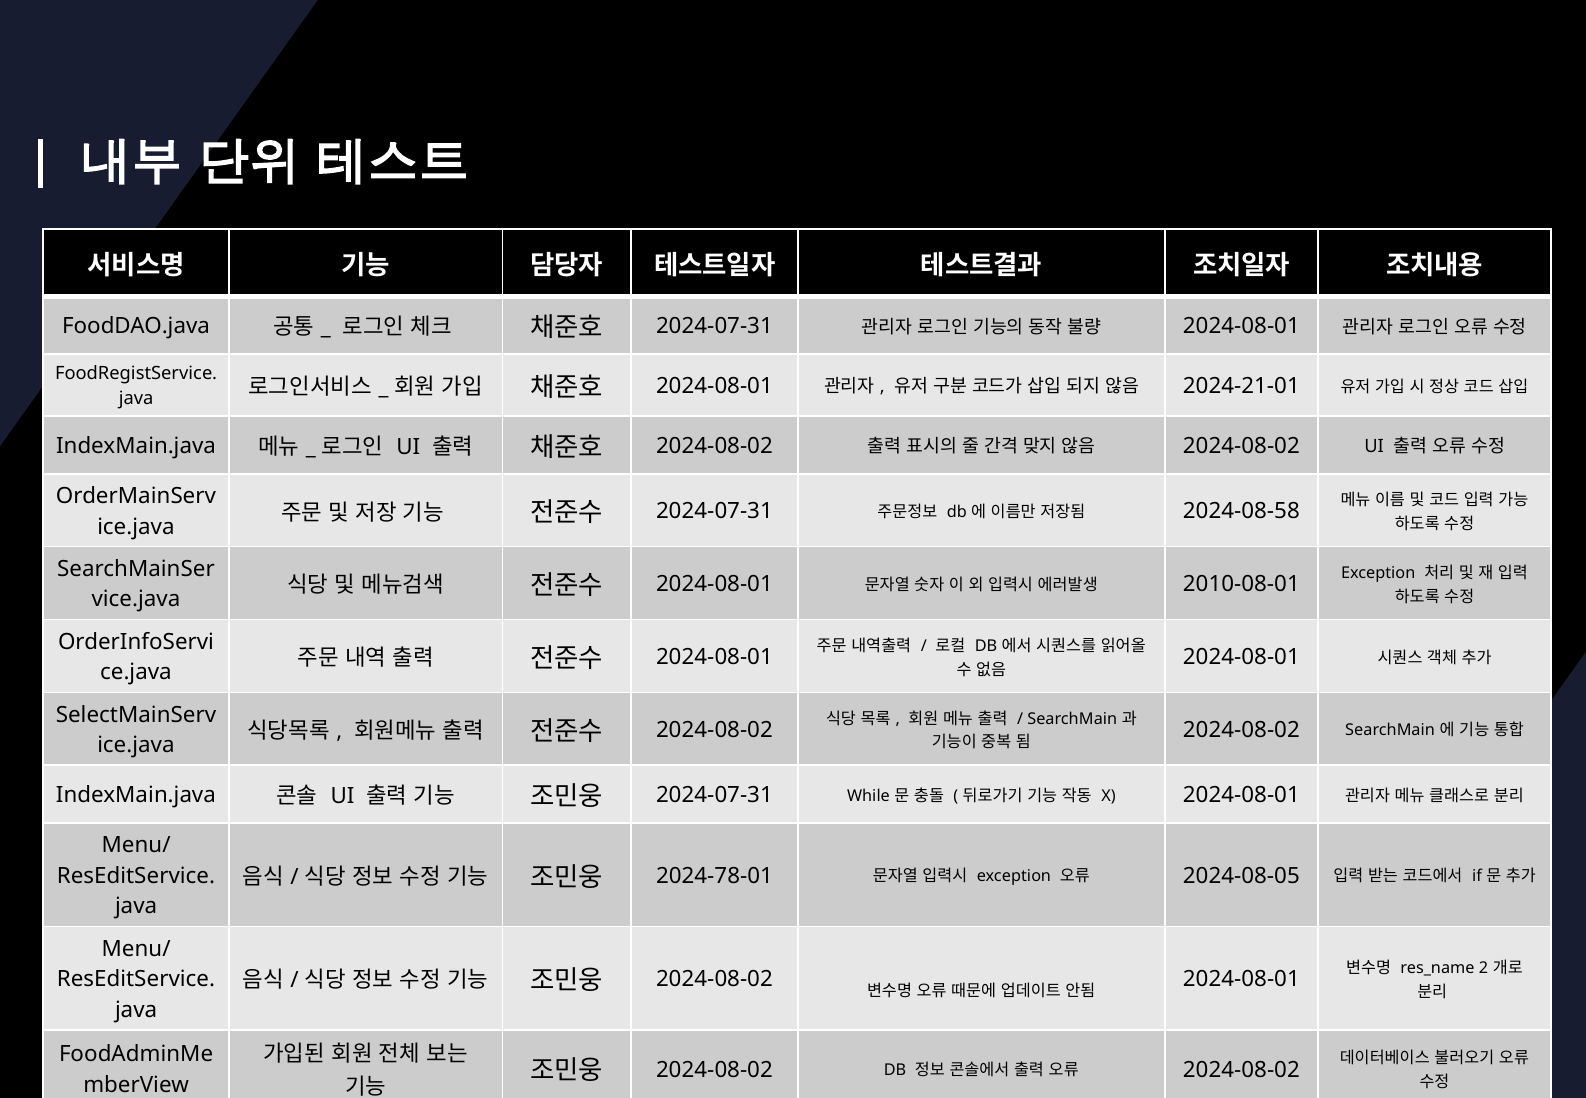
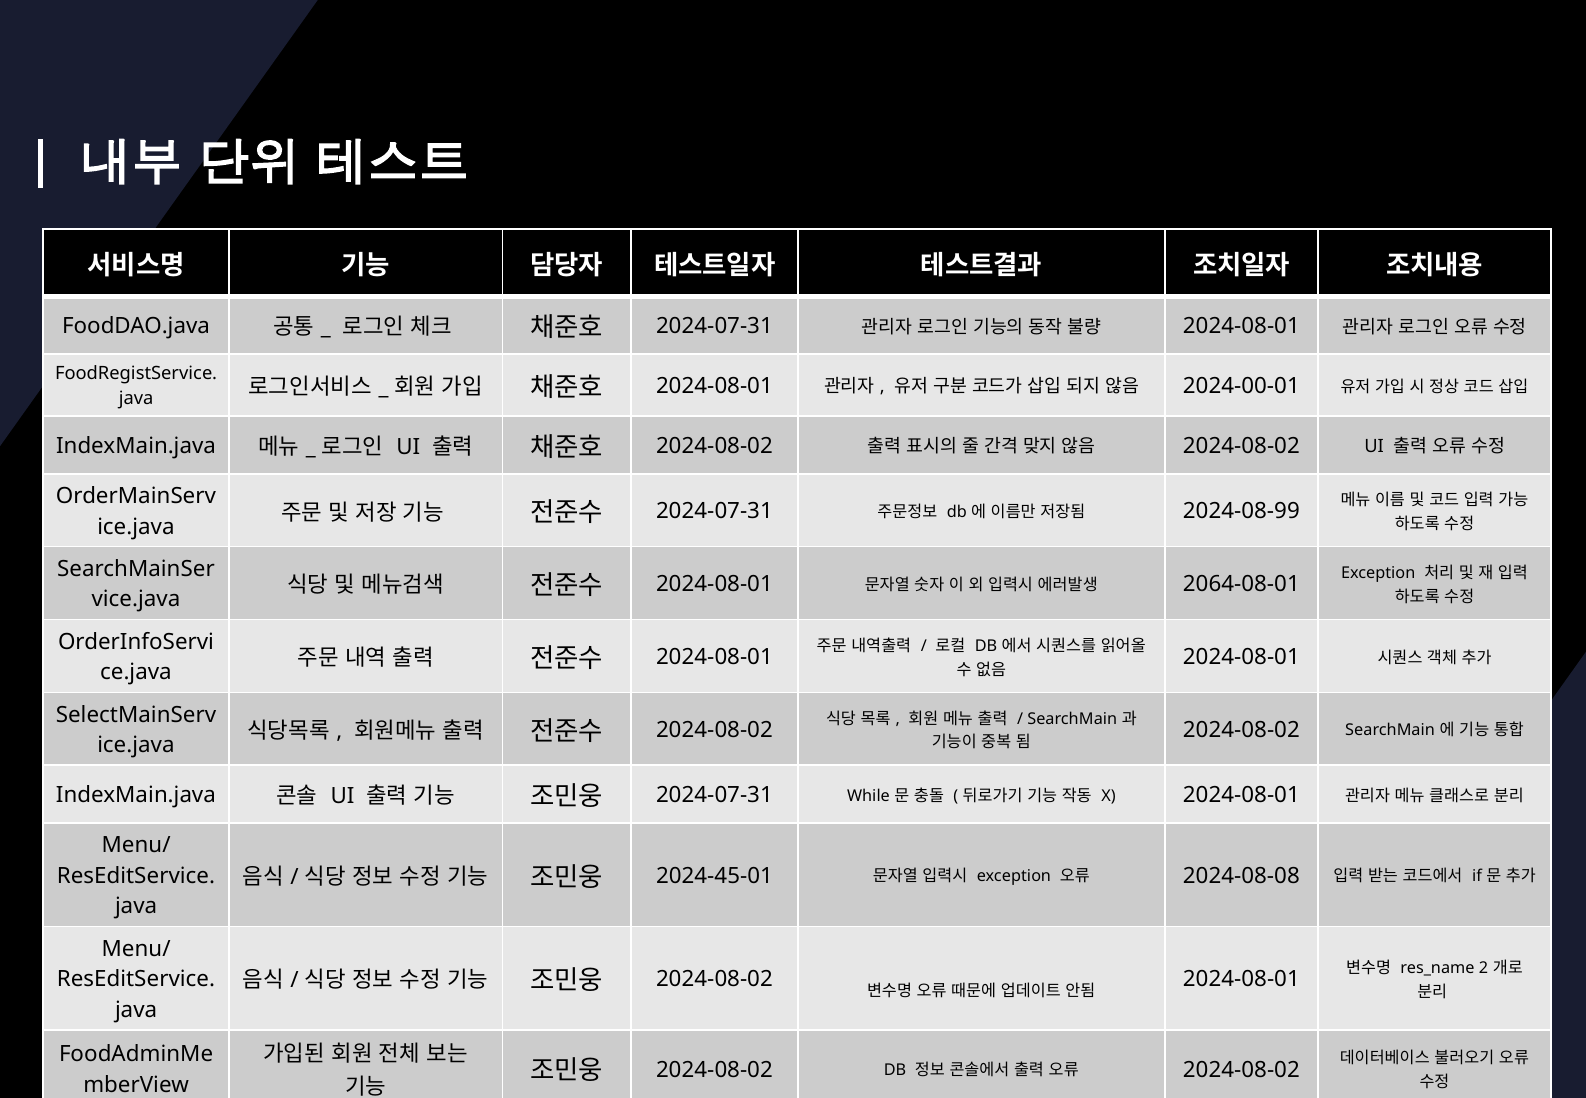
2024-21-01: 2024-21-01 -> 2024-00-01 (1241, 386)
2024-08-58: 2024-08-58 -> 2024-08-99 (1241, 511)
2010-08-01: 2010-08-01 -> 2064-08-01 (1241, 584)
2024-78-01: 2024-78-01 -> 2024-45-01 (714, 876)
2024-08-05: 2024-08-05 -> 2024-08-08 (1241, 876)
